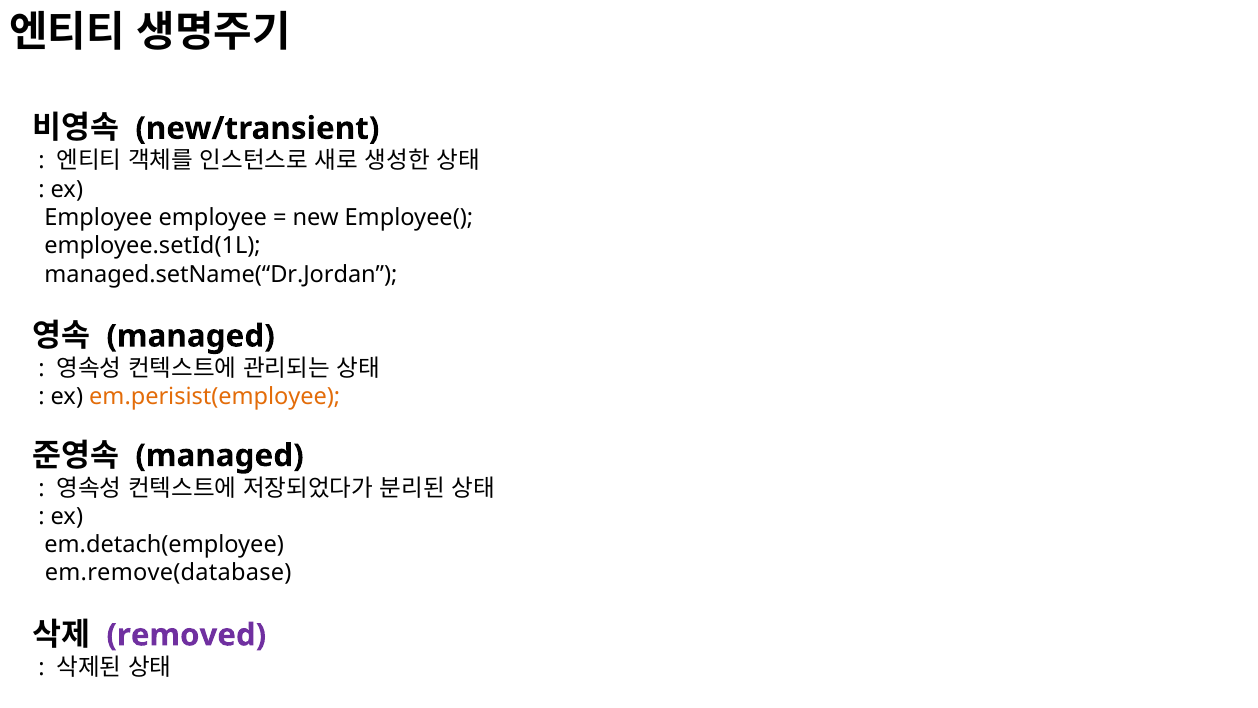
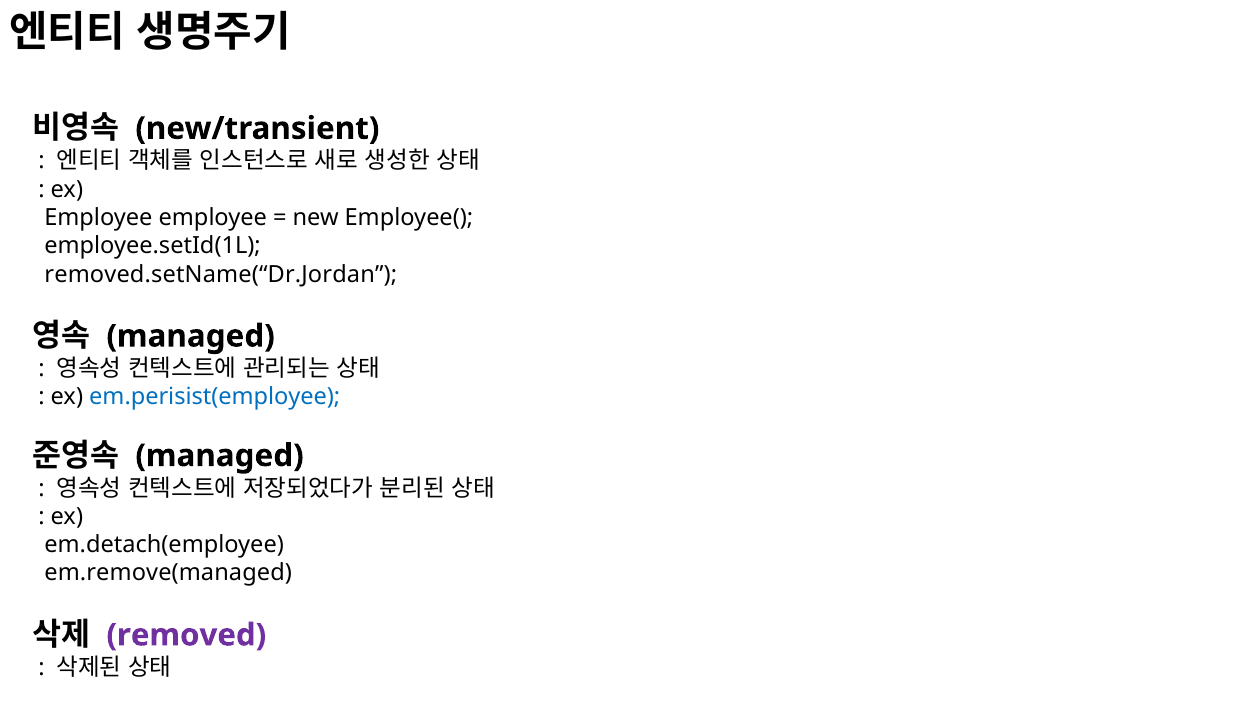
managed.setName(“Dr.Jordan: managed.setName(“Dr.Jordan -> removed.setName(“Dr.Jordan (221, 274)
em.perisist(employee colour: orange -> blue (215, 397)
em.remove(database: em.remove(database -> em.remove(managed (168, 573)
